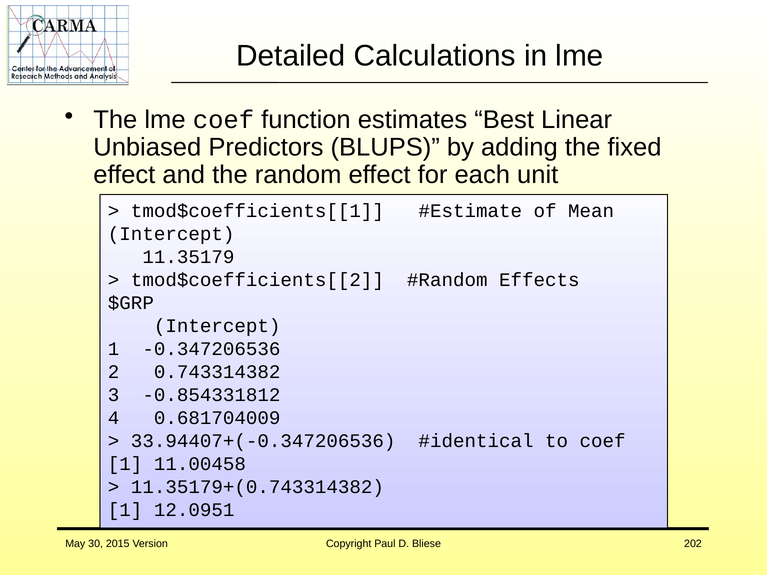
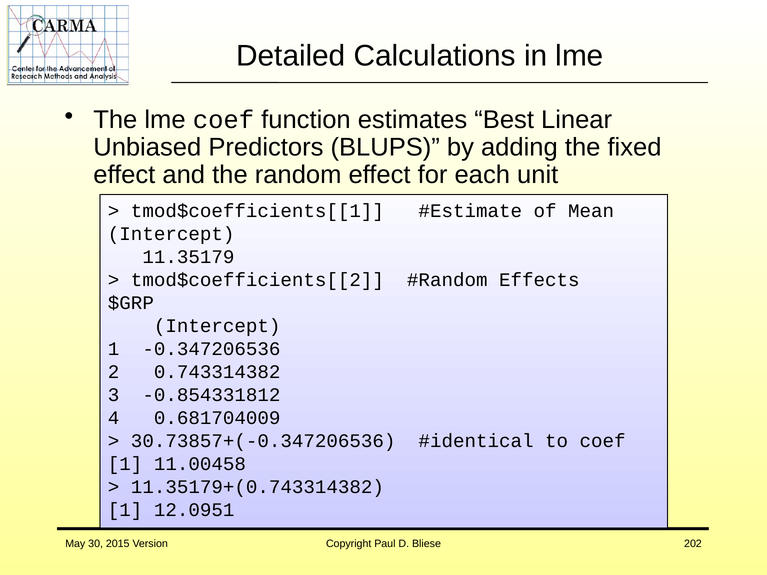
33.94407+(-0.347206536: 33.94407+(-0.347206536 -> 30.73857+(-0.347206536 (263, 441)
